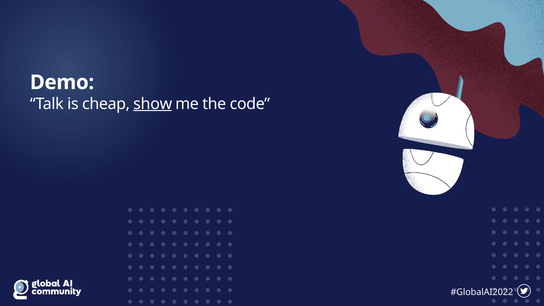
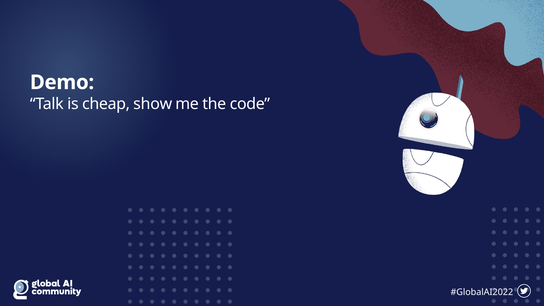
show underline: present -> none (153, 104)
